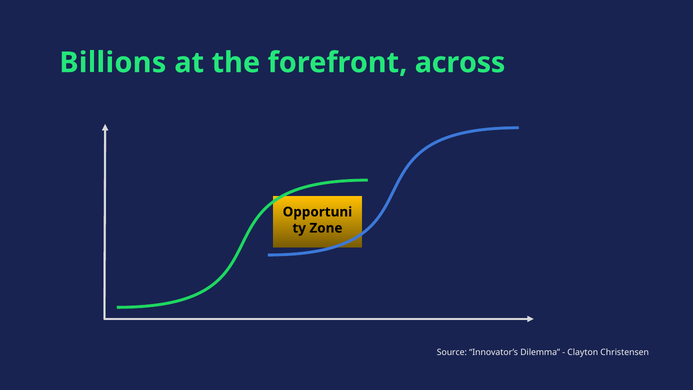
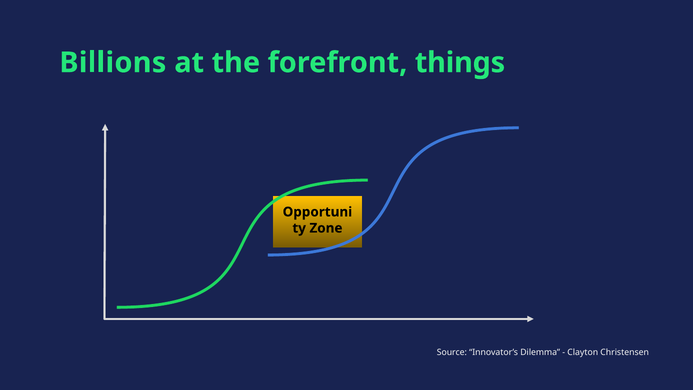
across: across -> things (460, 63)
